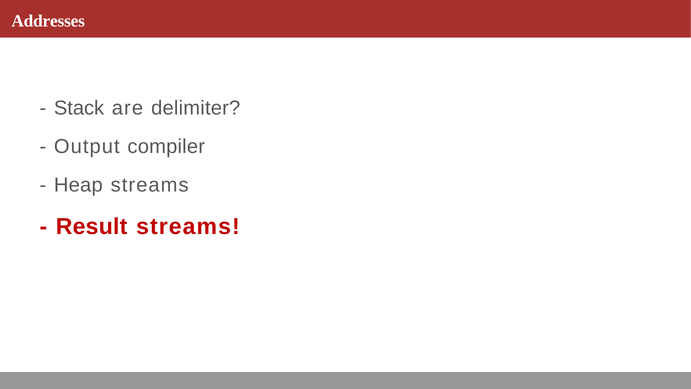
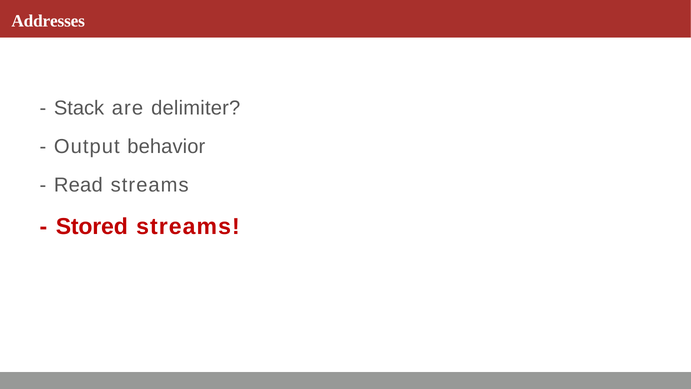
compiler: compiler -> behavior (166, 146)
Heap: Heap -> Read (78, 185)
Result: Result -> Stored (92, 227)
